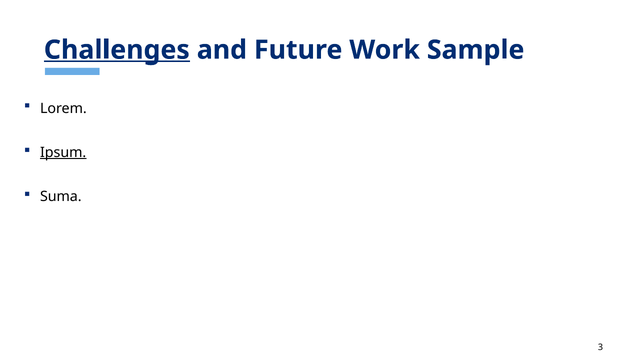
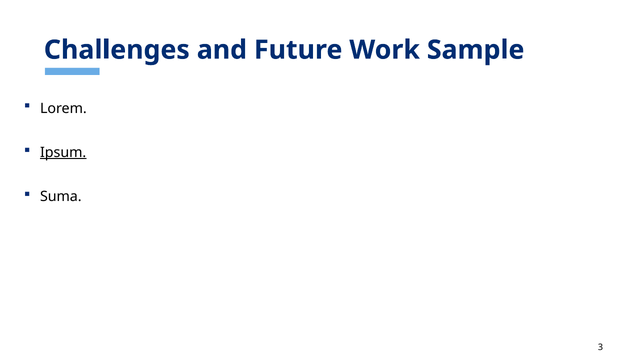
Challenges underline: present -> none (117, 50)
